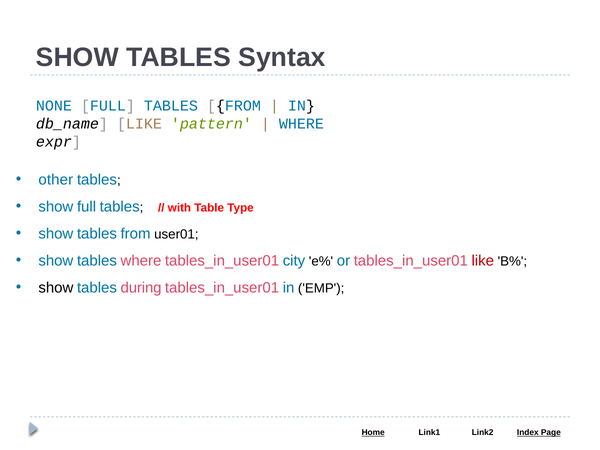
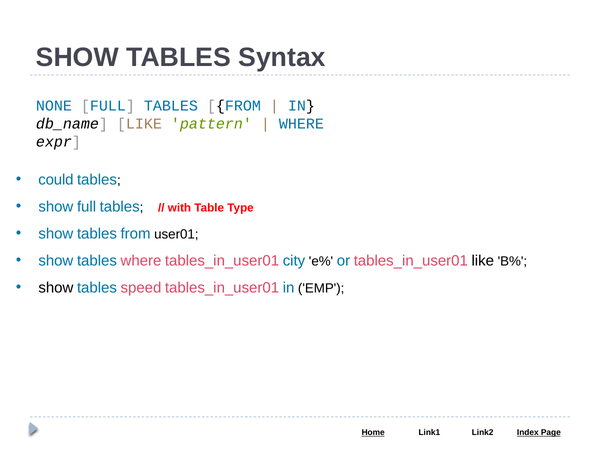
other: other -> could (56, 180)
like colour: red -> black (483, 261)
during: during -> speed (141, 288)
